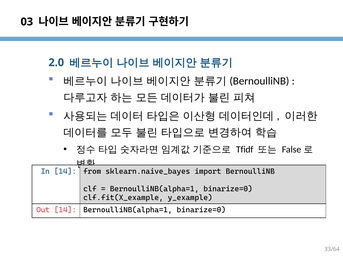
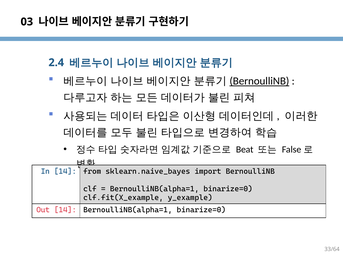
2.0: 2.0 -> 2.4 (56, 63)
BernoulliNB underline: none -> present (259, 81)
Tfidf: Tfidf -> Beat (245, 150)
